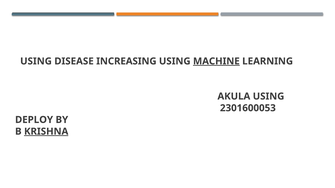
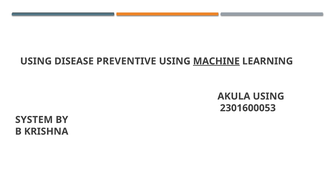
INCREASING: INCREASING -> PREVENTIVE (126, 61)
DEPLOY: DEPLOY -> SYSTEM (34, 120)
KRISHNA underline: present -> none (46, 132)
